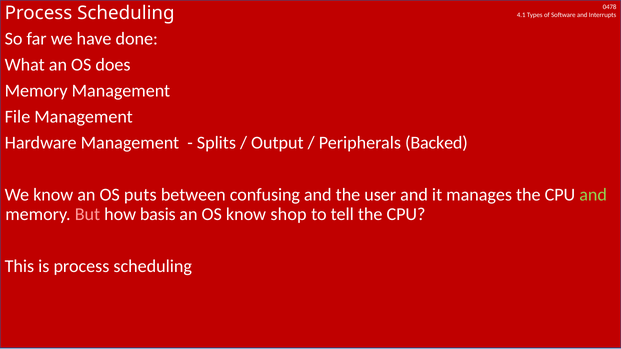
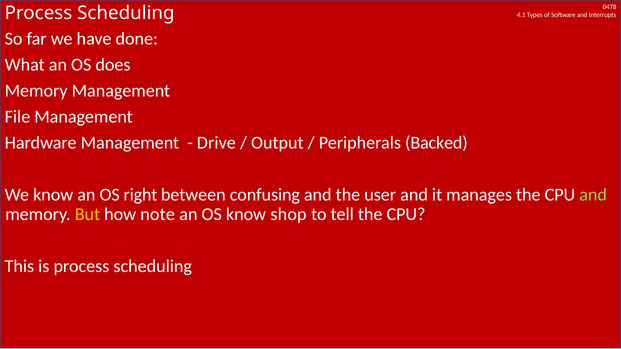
Splits: Splits -> Drive (216, 143)
puts: puts -> right (140, 195)
But colour: pink -> yellow (87, 215)
basis: basis -> note (158, 215)
